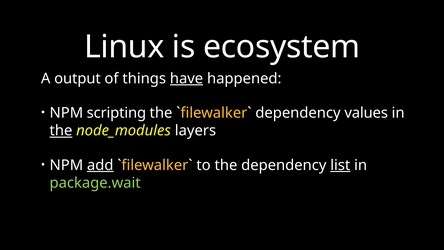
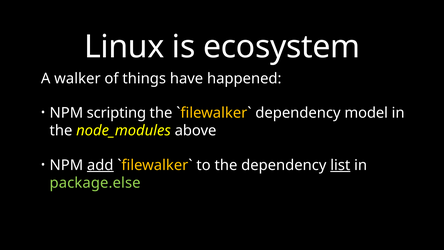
output: output -> walker (77, 78)
have underline: present -> none (187, 78)
values: values -> model (366, 113)
the underline: present -> none (61, 131)
layers: layers -> above (196, 131)
package.wait: package.wait -> package.else (95, 183)
